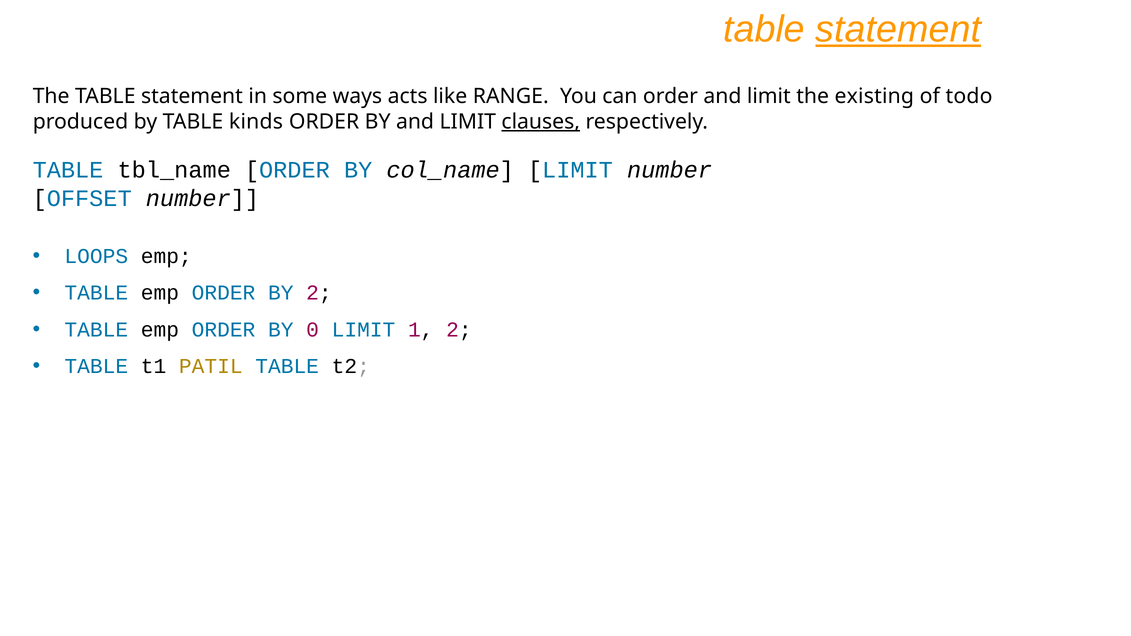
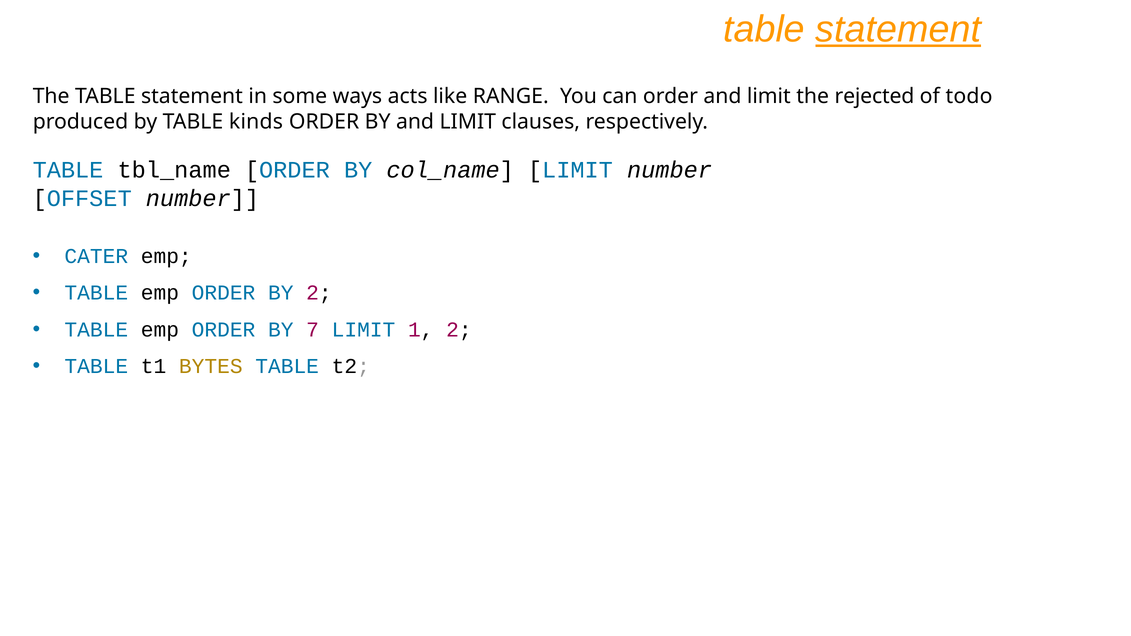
existing: existing -> rejected (874, 96)
clauses underline: present -> none (541, 122)
LOOPS: LOOPS -> CATER (96, 256)
0: 0 -> 7 (313, 330)
PATIL: PATIL -> BYTES (211, 366)
